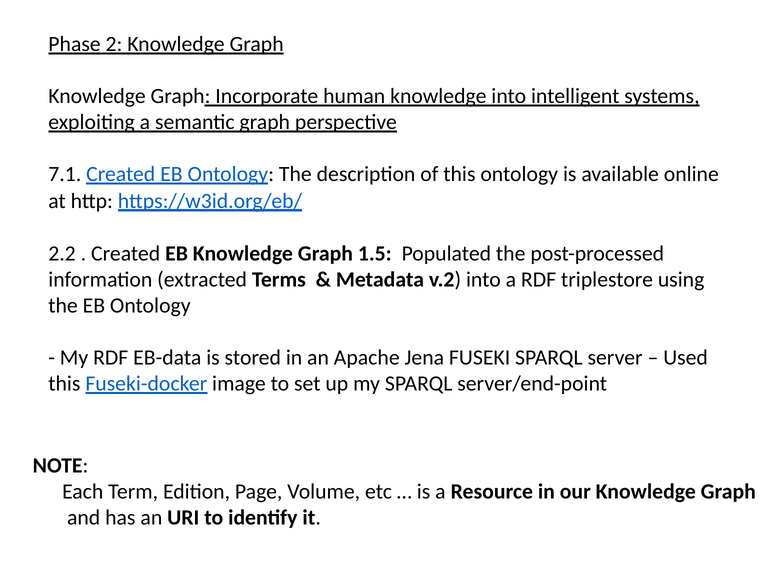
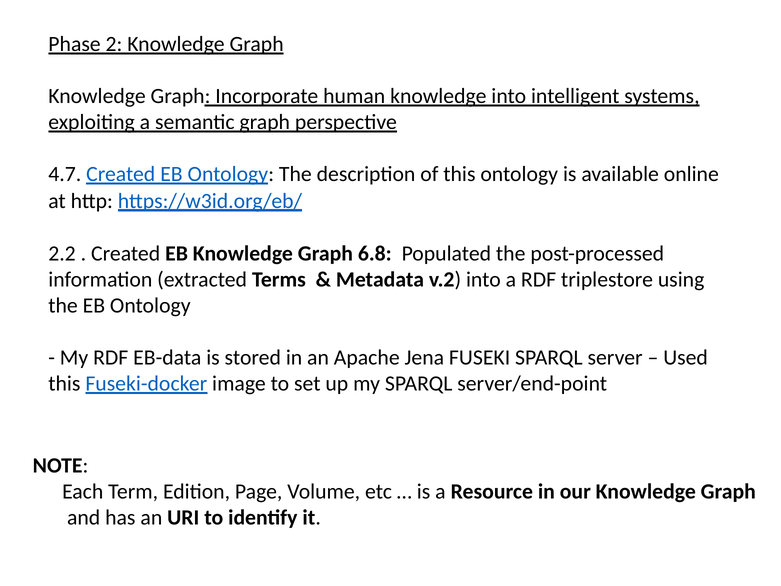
7.1: 7.1 -> 4.7 (65, 174)
1.5: 1.5 -> 6.8 (375, 253)
